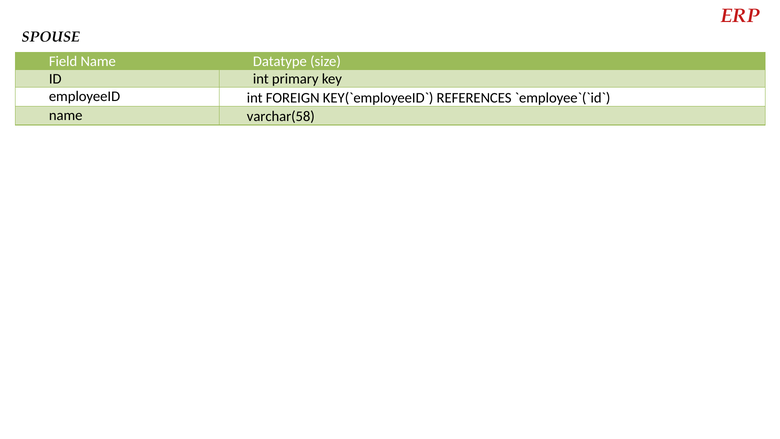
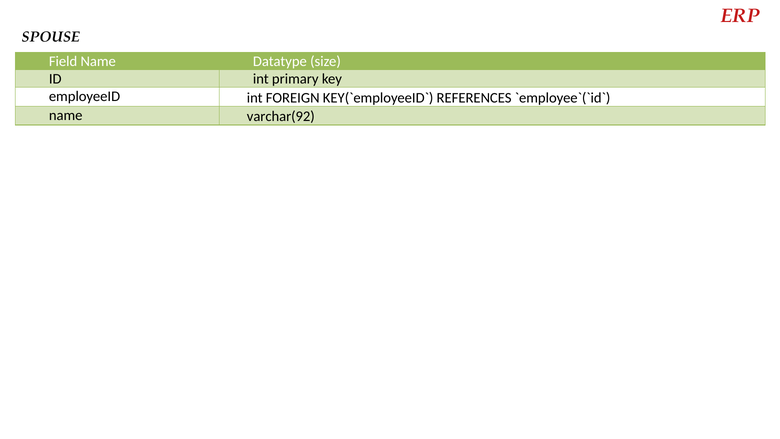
varchar(58: varchar(58 -> varchar(92 (281, 116)
